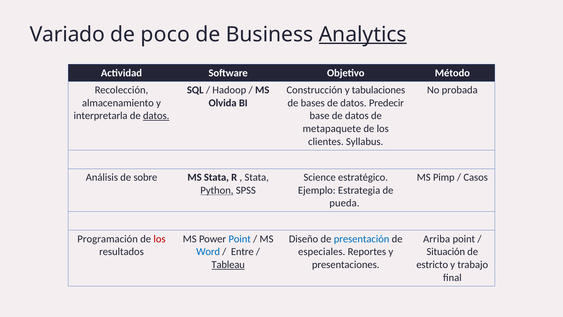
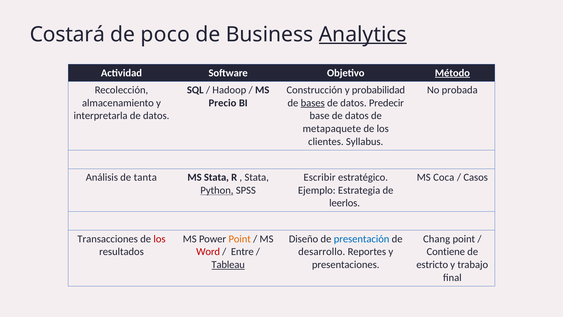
Variado: Variado -> Costará (67, 34)
Método underline: none -> present (452, 73)
tabulaciones: tabulaciones -> probabilidad (378, 90)
Olvida: Olvida -> Precio (223, 103)
bases underline: none -> present (313, 103)
datos underline: present -> none (156, 116)
sobre: sobre -> tanta (145, 177)
Science: Science -> Escribir (320, 177)
Pimp: Pimp -> Coca (444, 177)
pueda: pueda -> leerlos (345, 203)
Programación: Programación -> Transacciones (108, 239)
Point colour: blue -> orange (240, 239)
Arriba: Arriba -> Chang (437, 239)
Word colour: blue -> red (208, 252)
especiales: especiales -> desarrollo (322, 252)
Situación: Situación -> Contiene (446, 252)
